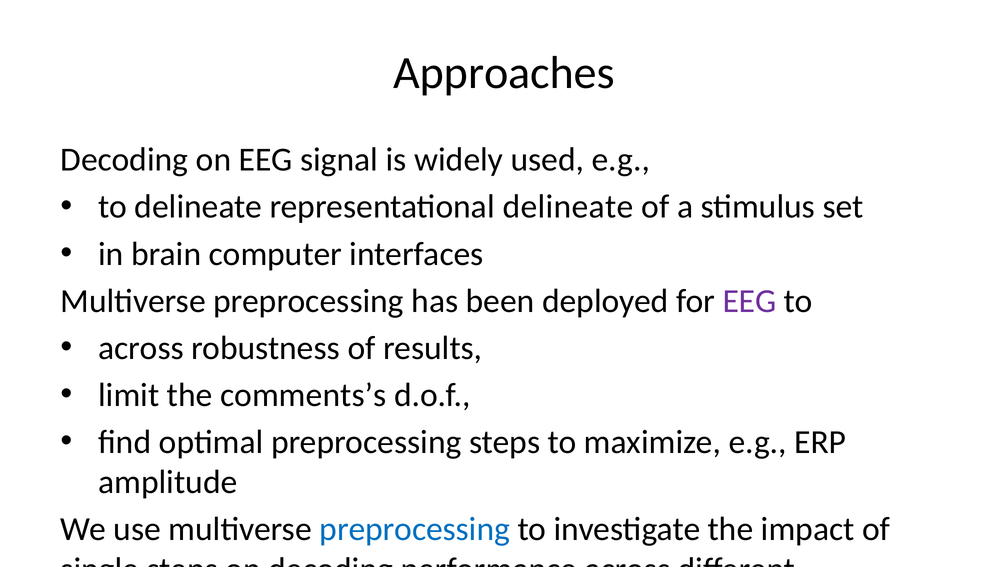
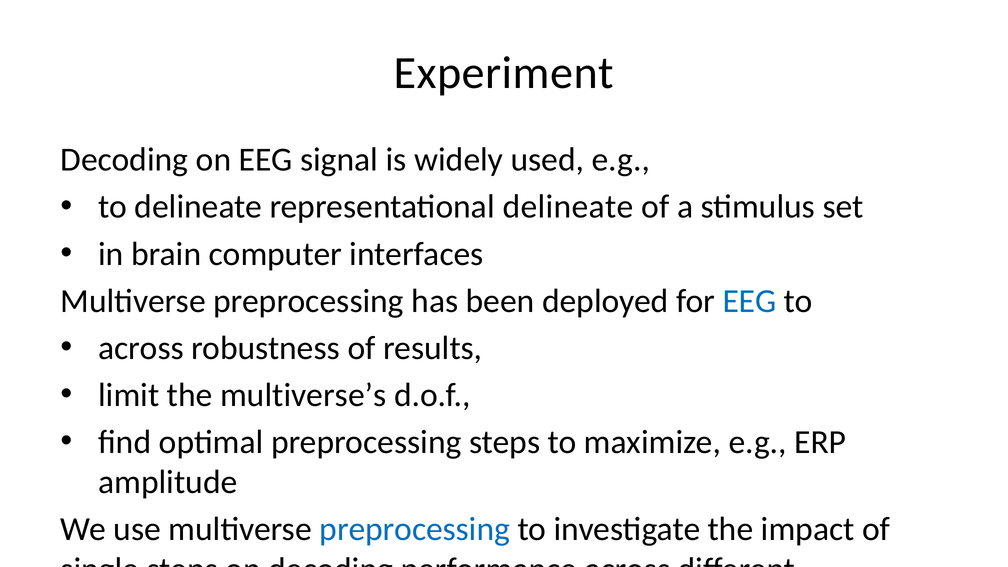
Approaches: Approaches -> Experiment (504, 73)
EEG colour: purple -> blue (749, 301)
comments’s: comments’s -> multiverse’s (303, 395)
